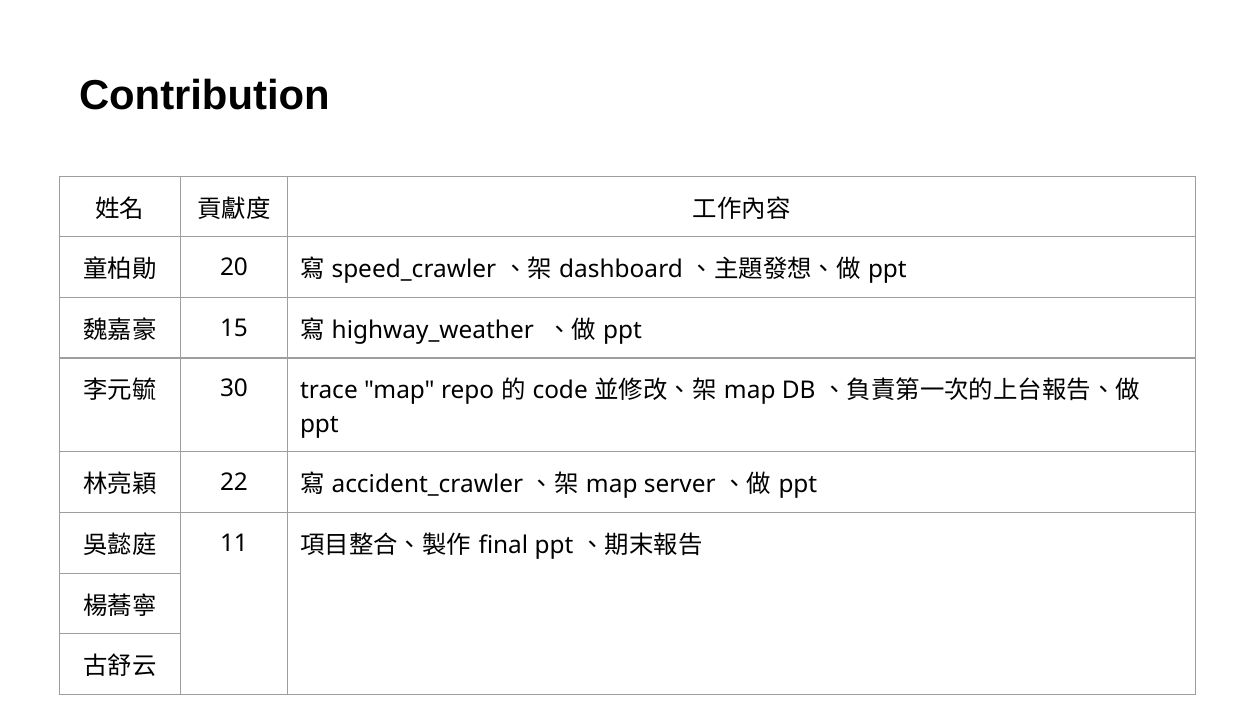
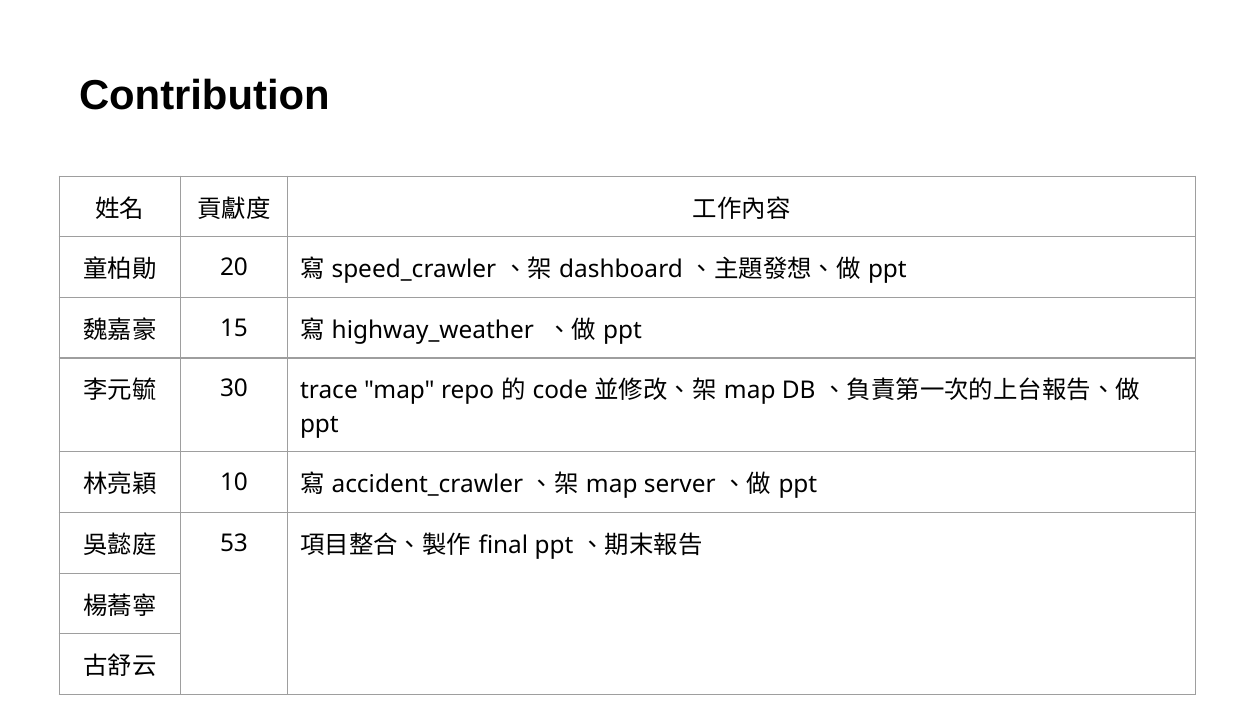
22: 22 -> 10 (234, 482)
11: 11 -> 53 (234, 543)
